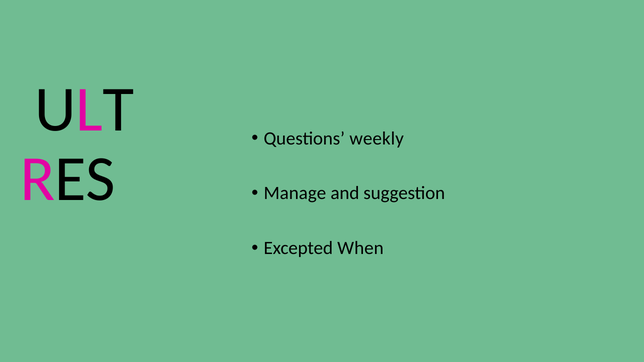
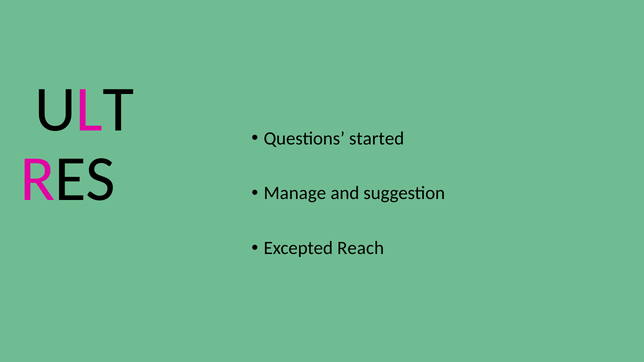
weekly: weekly -> started (377, 139)
When: When -> Reach (361, 248)
